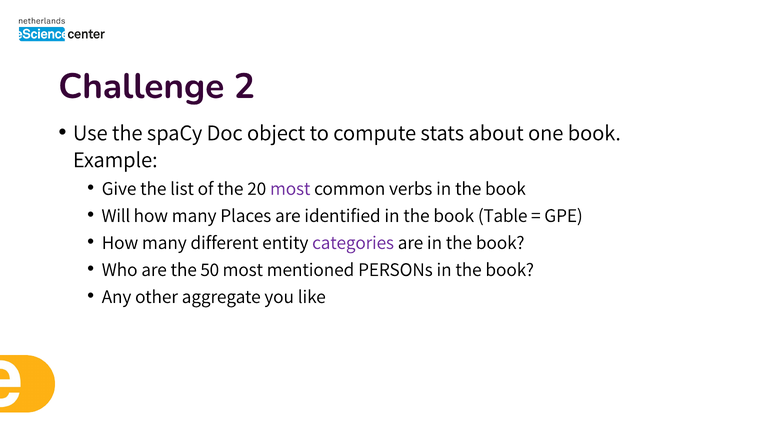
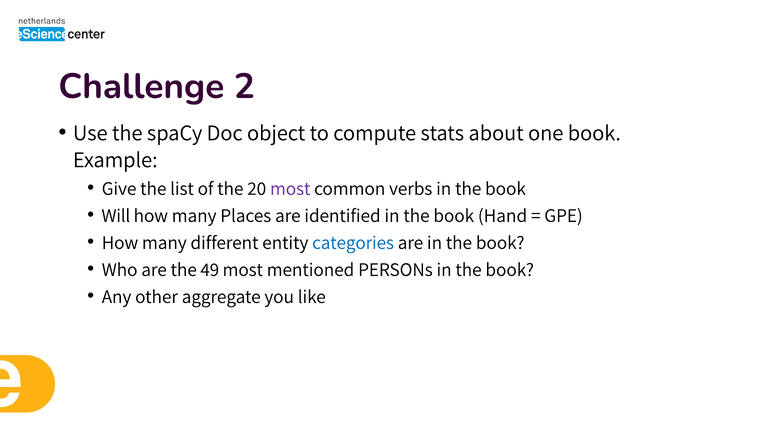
Table: Table -> Hand (503, 216)
categories colour: purple -> blue (353, 243)
50: 50 -> 49 (210, 270)
